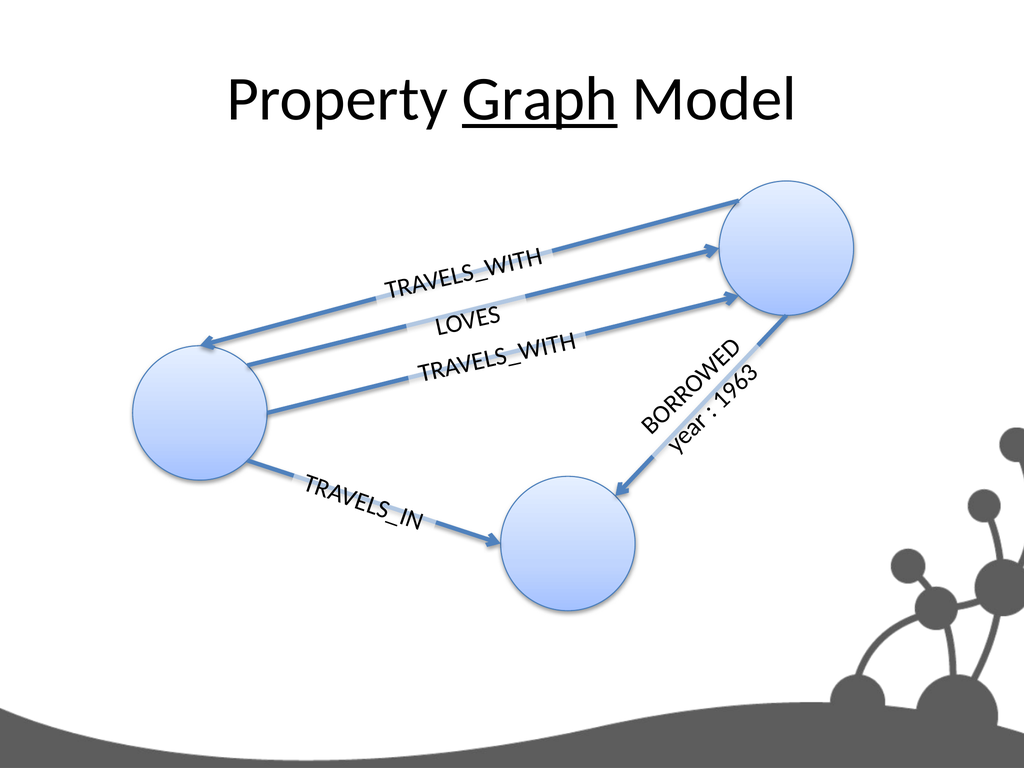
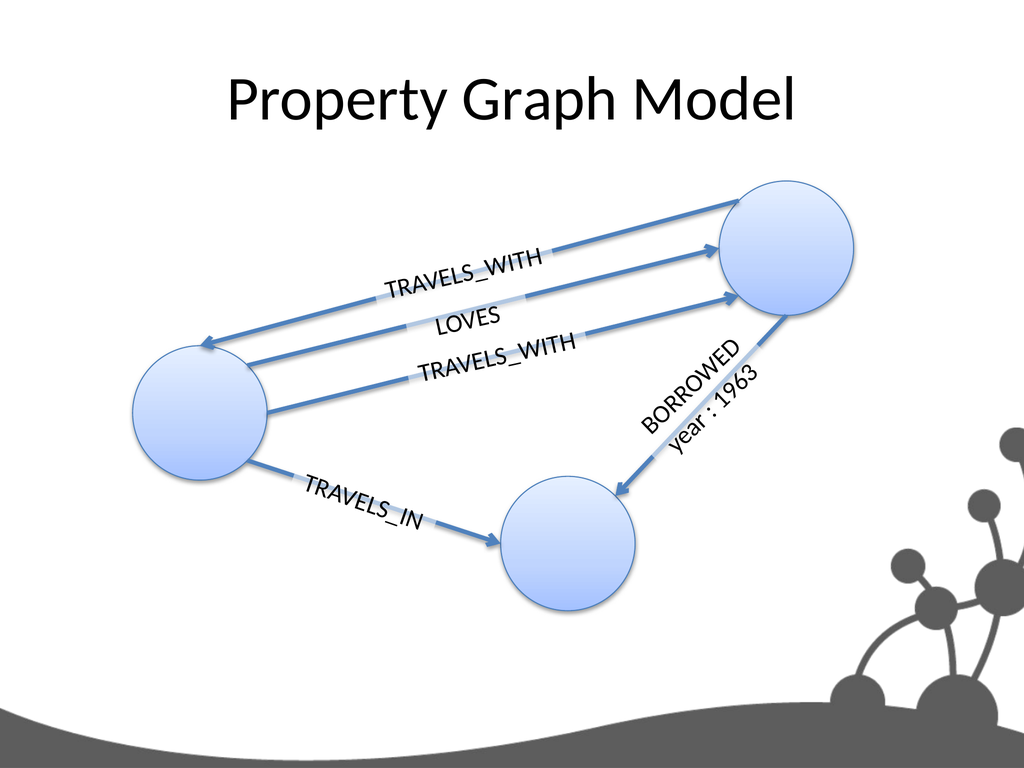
Graph underline: present -> none (540, 99)
